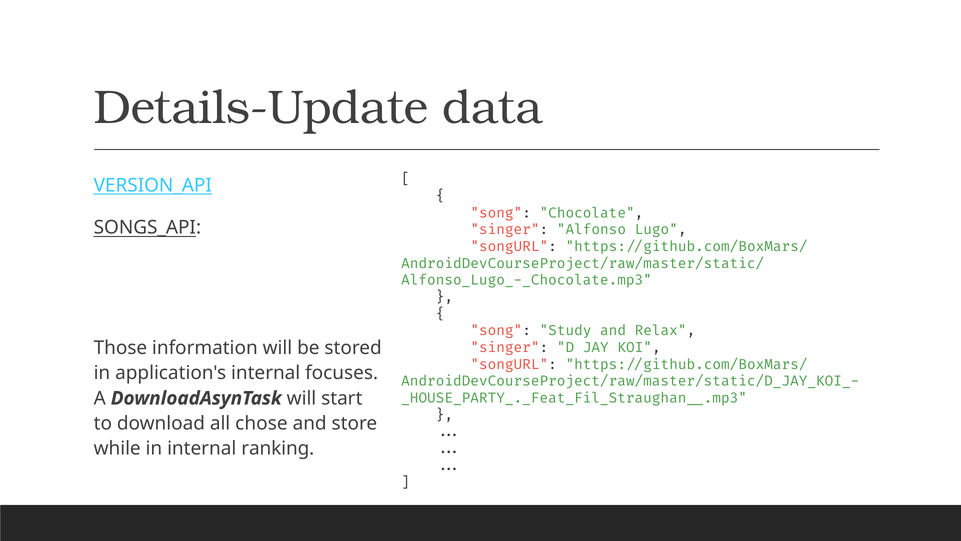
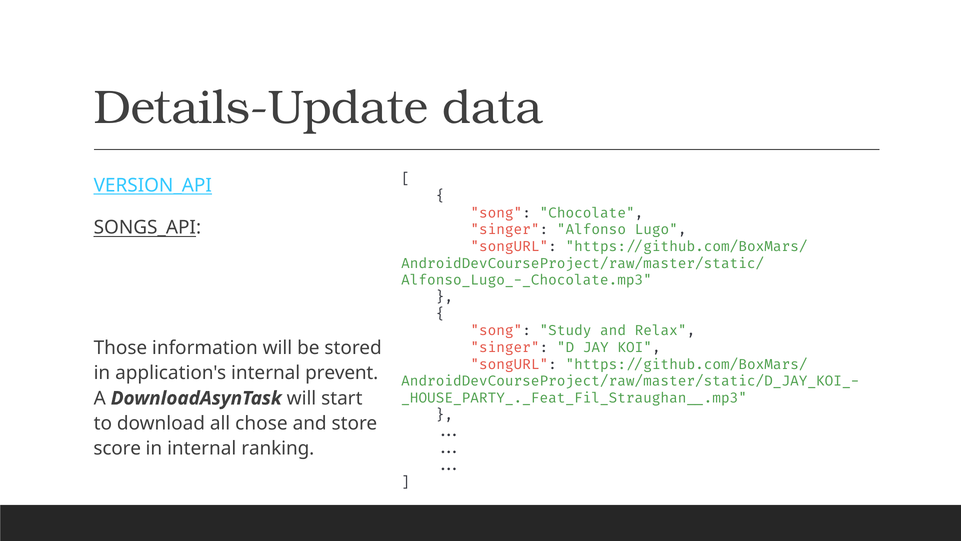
focuses: focuses -> prevent (342, 373)
while: while -> score (117, 448)
